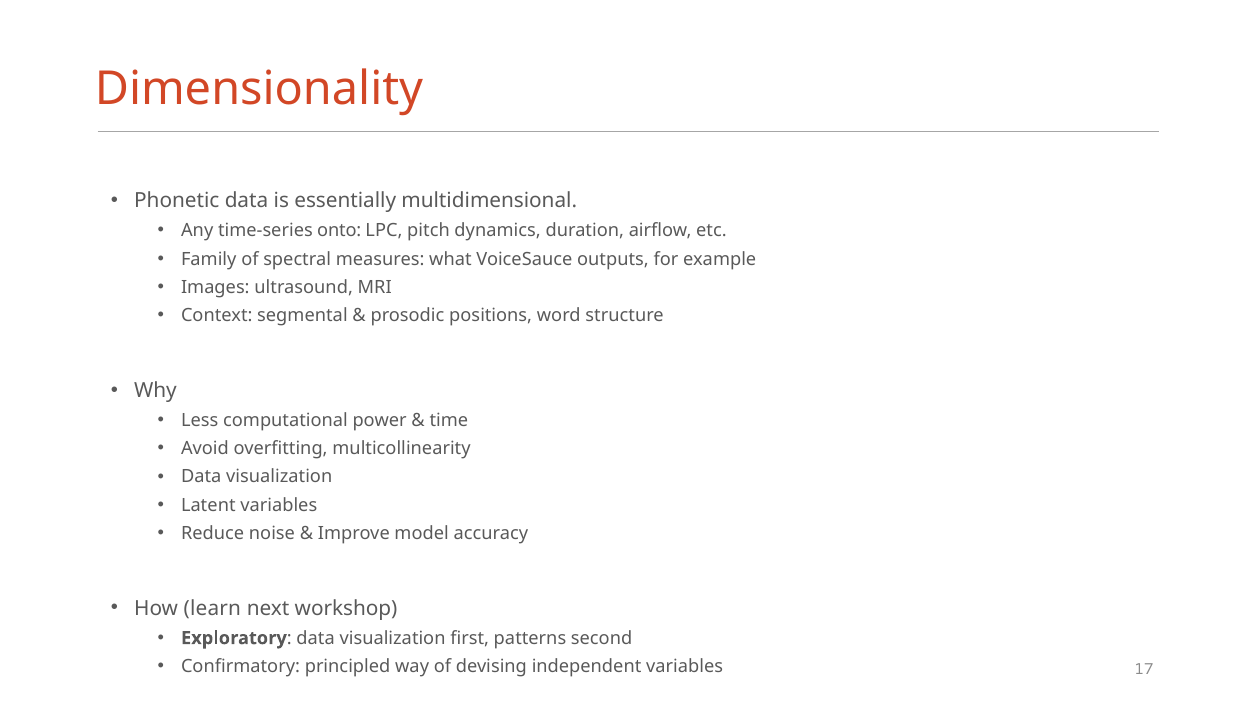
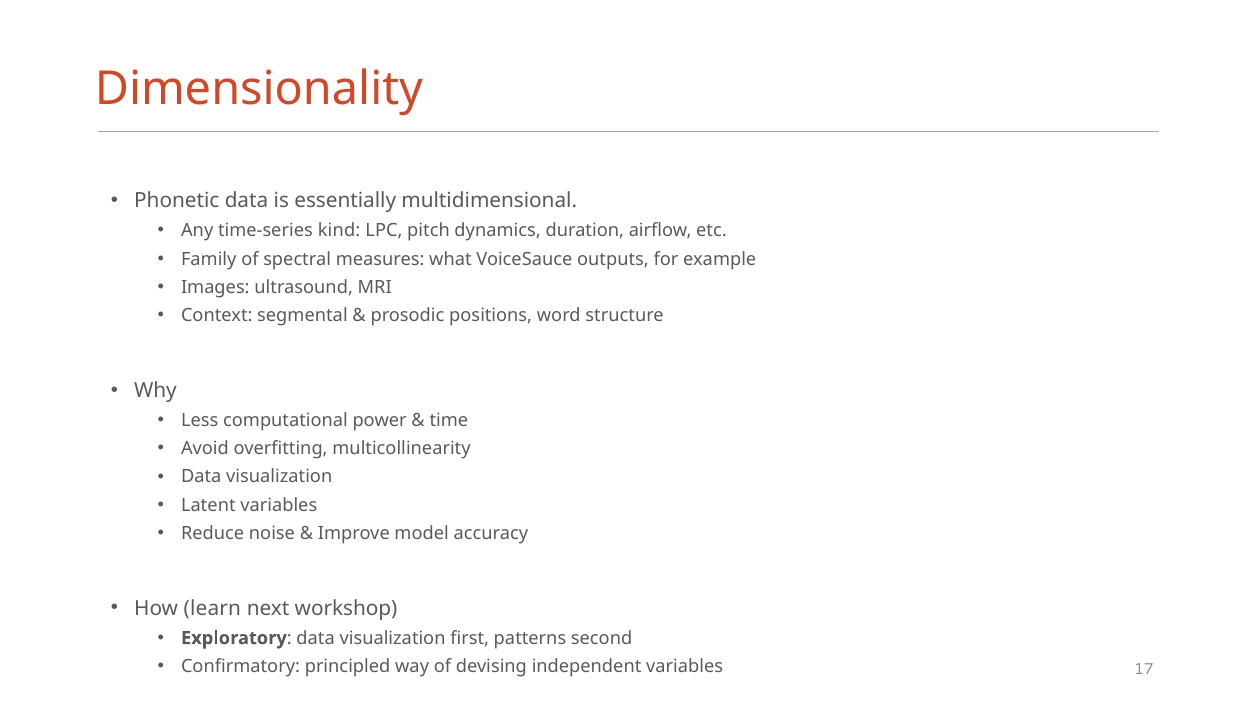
onto: onto -> kind (339, 231)
